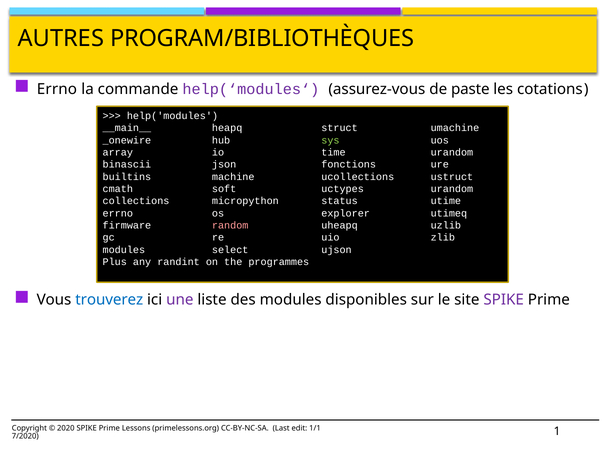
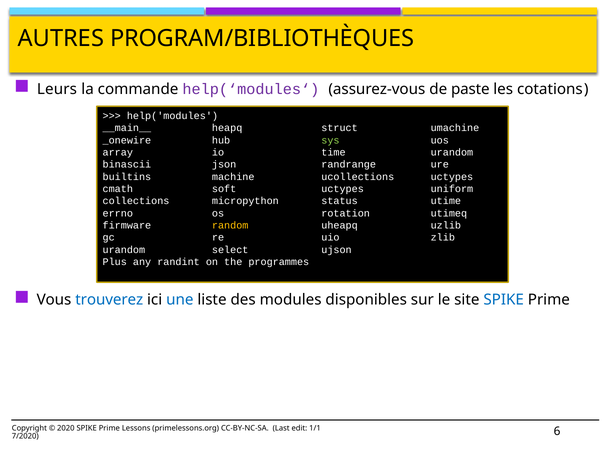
Errno: Errno -> Leurs (57, 89)
fonctions: fonctions -> randrange (349, 165)
ucollections ustruct: ustruct -> uctypes (452, 177)
uctypes urandom: urandom -> uniform (452, 189)
explorer: explorer -> rotation (346, 213)
random colour: pink -> yellow (230, 225)
modules: modules -> urandom (124, 250)
une colour: purple -> blue (180, 300)
SPIKE colour: purple -> blue (504, 300)
1: 1 -> 6 (557, 432)
